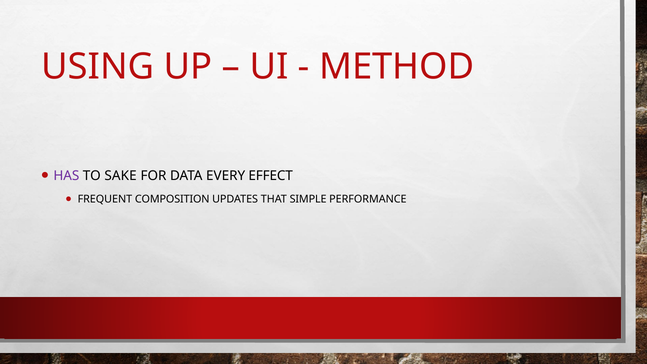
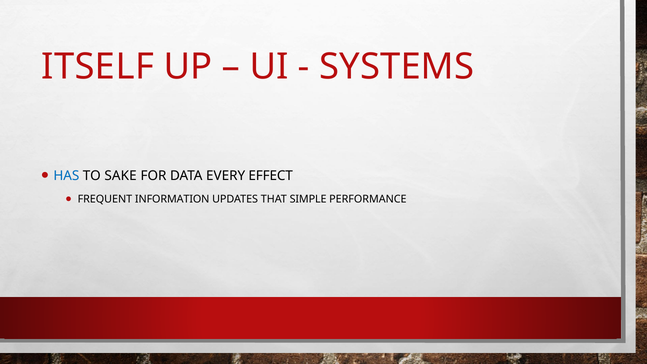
USING: USING -> ITSELF (98, 67)
METHOD: METHOD -> SYSTEMS (397, 67)
HAS colour: purple -> blue (66, 176)
COMPOSITION: COMPOSITION -> INFORMATION (172, 199)
